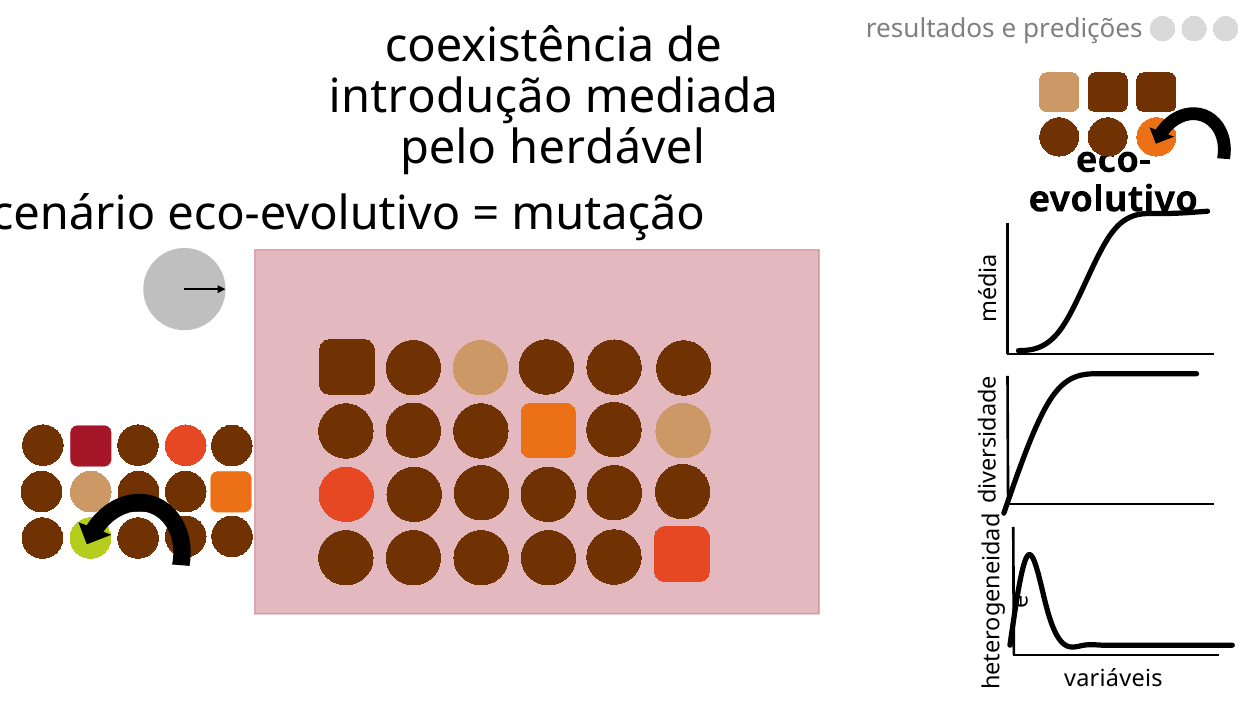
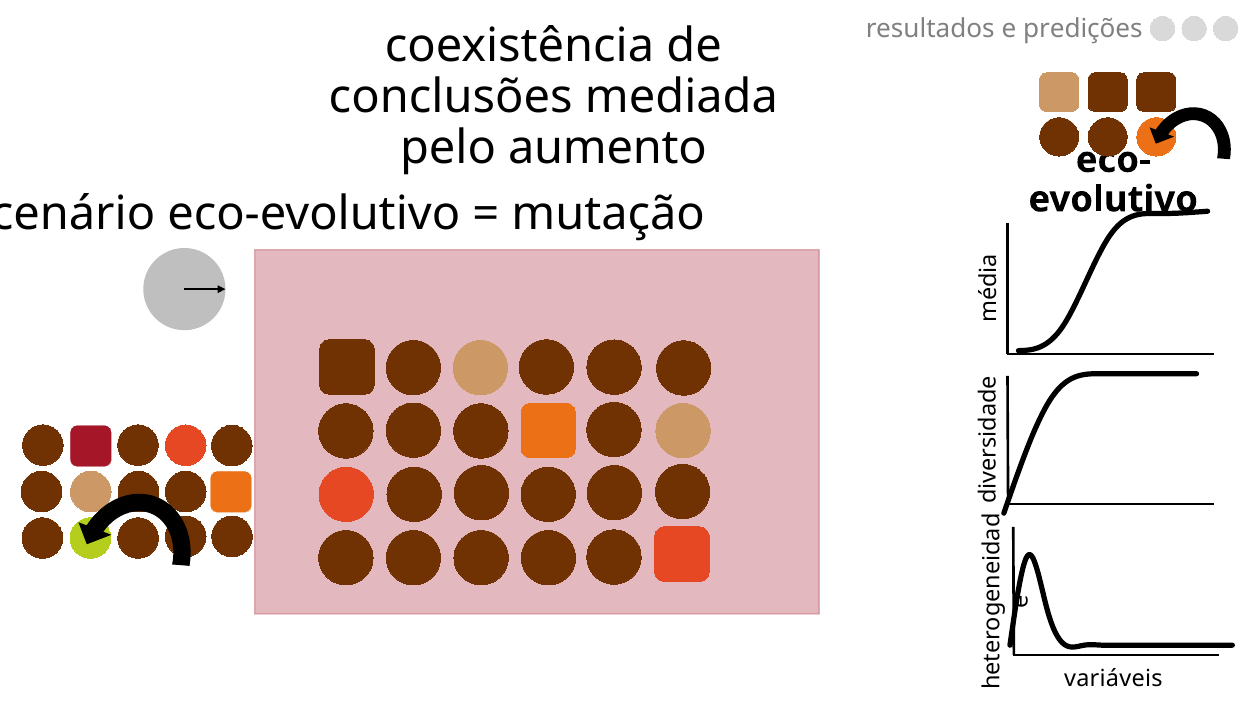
introdução: introdução -> conclusões (451, 97)
herdável: herdável -> aumento (607, 148)
